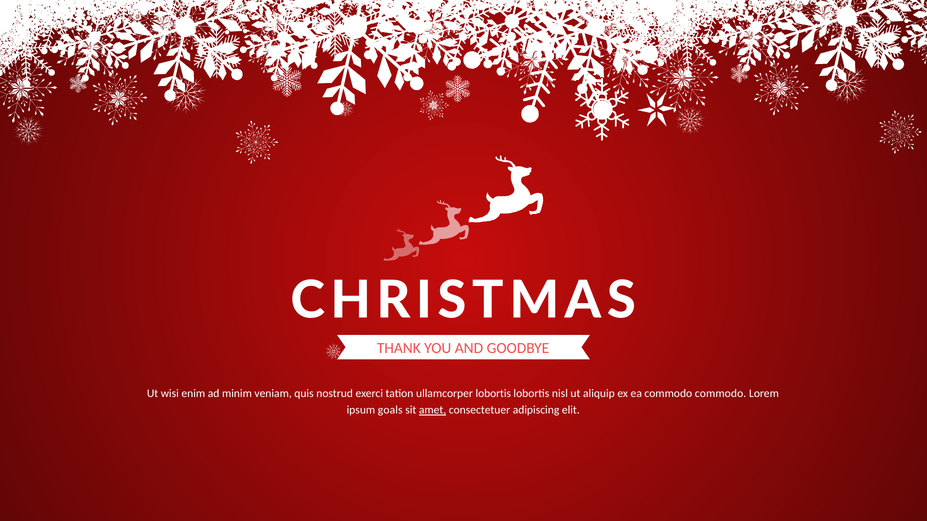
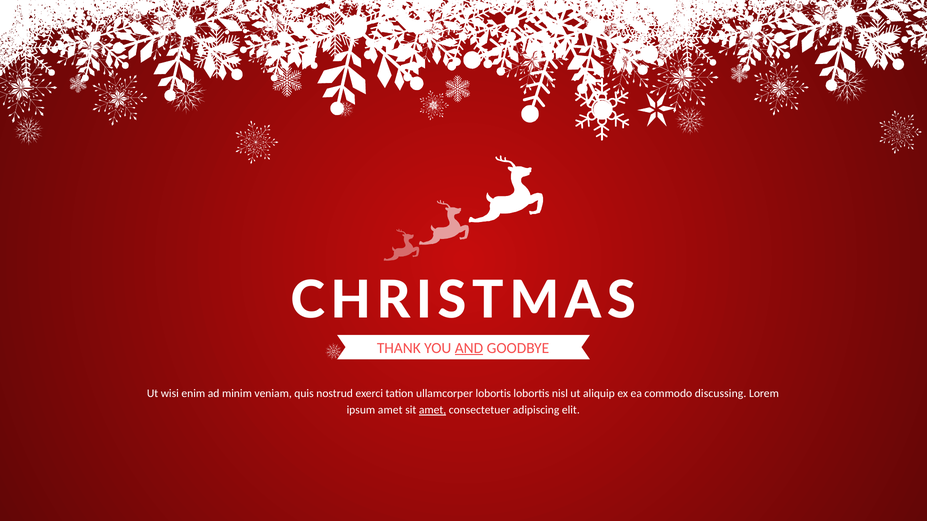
AND underline: none -> present (469, 348)
commodo commodo: commodo -> discussing (721, 394)
ipsum goals: goals -> amet (390, 410)
